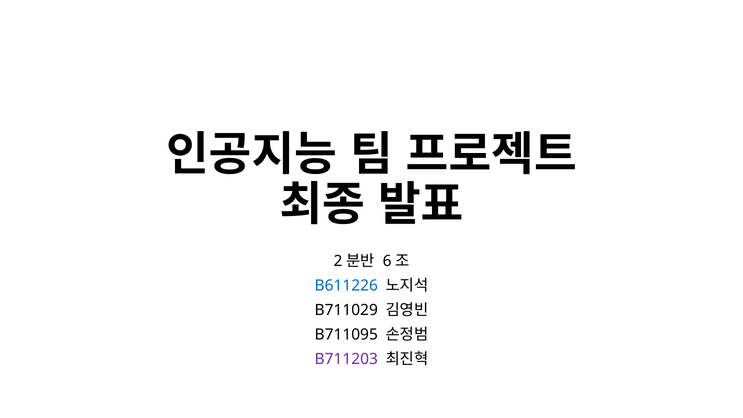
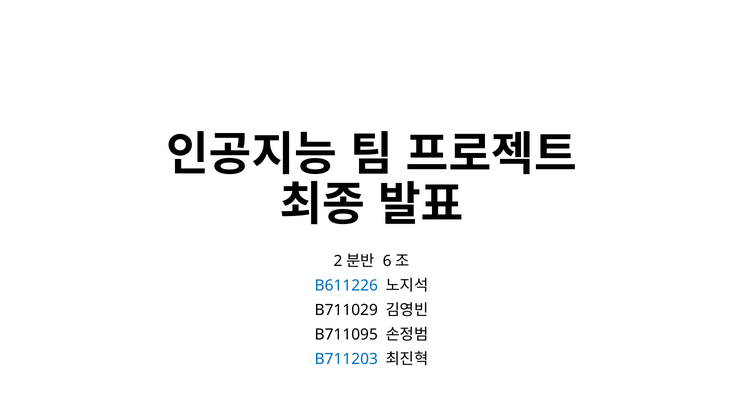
B711203 colour: purple -> blue (346, 359)
